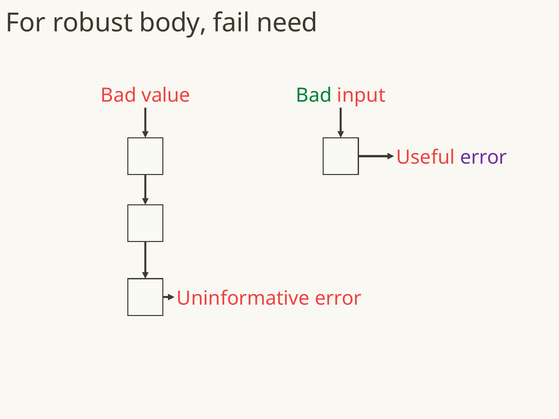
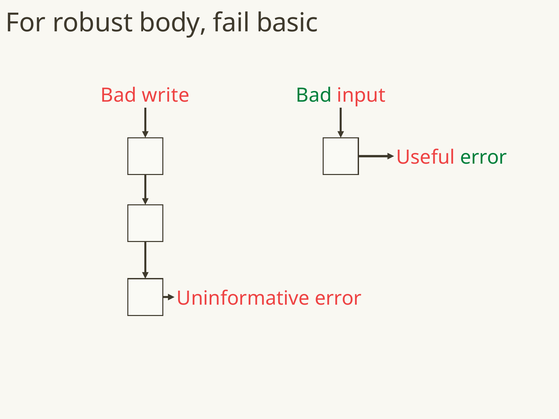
need: need -> basic (287, 23)
value: value -> write (166, 95)
error colour: purple -> green (484, 158)
